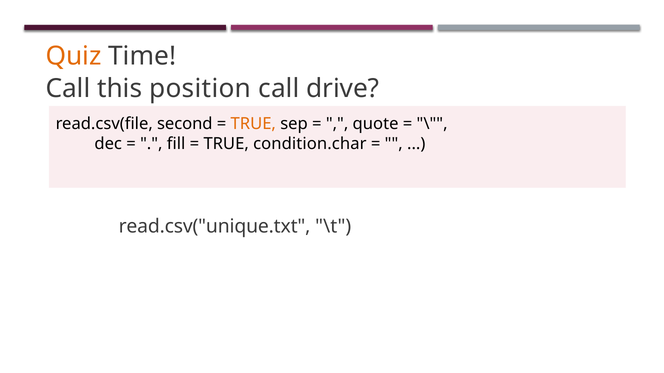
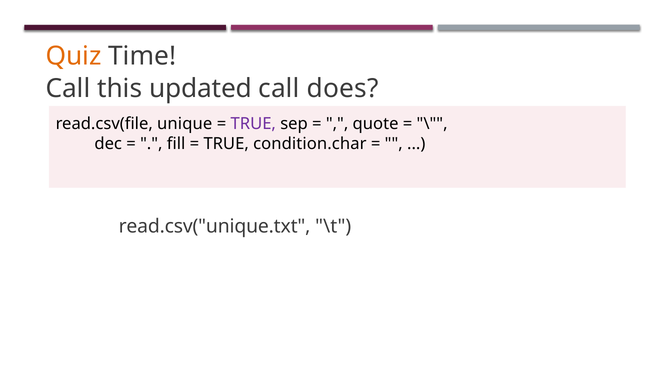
position: position -> updated (200, 89)
drive: drive -> does (343, 89)
second: second -> unique (185, 124)
TRUE colour: orange -> purple (253, 124)
